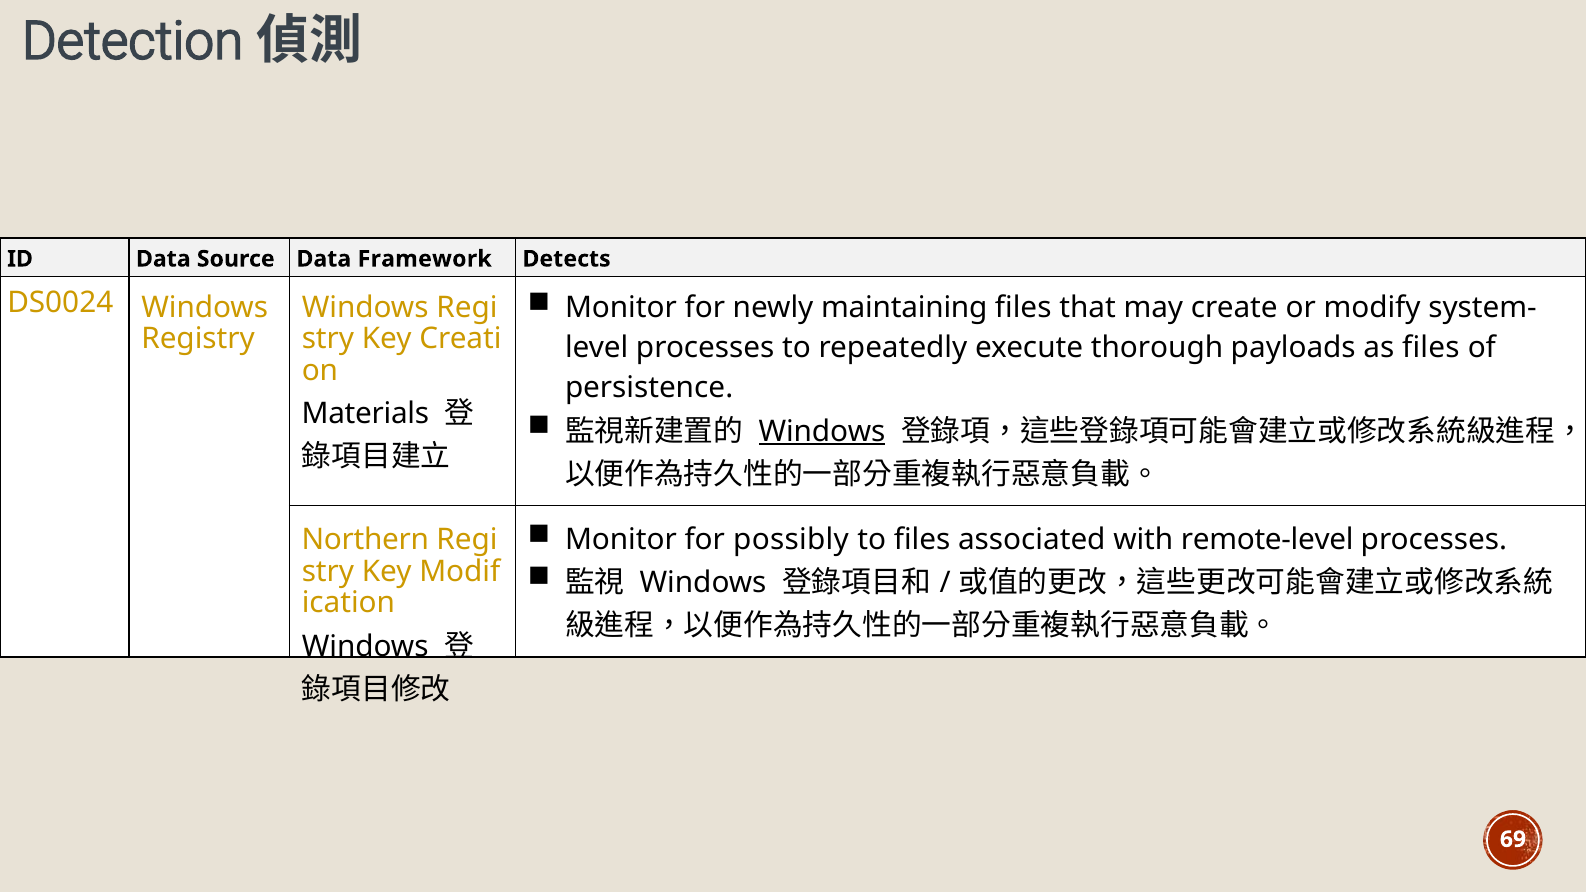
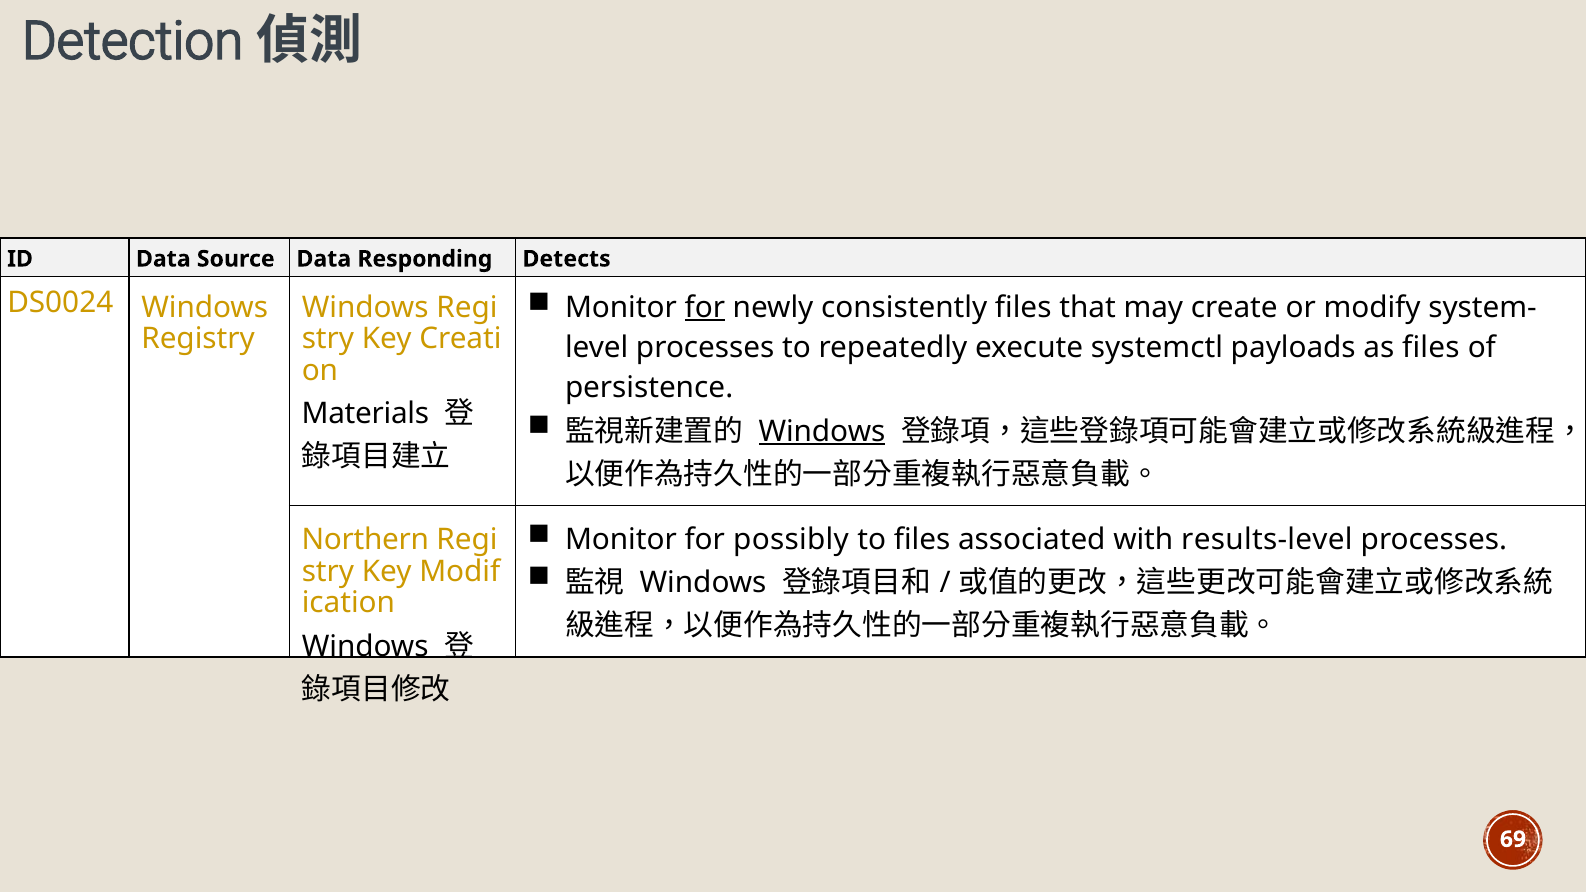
Framework: Framework -> Responding (425, 259)
for underline: none -> present (705, 307)
maintaining: maintaining -> consistently (904, 307)
thorough: thorough -> systemctl (1157, 348)
remote-level: remote-level -> results-level (1267, 540)
